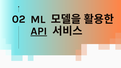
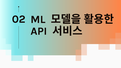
API underline: present -> none (39, 31)
